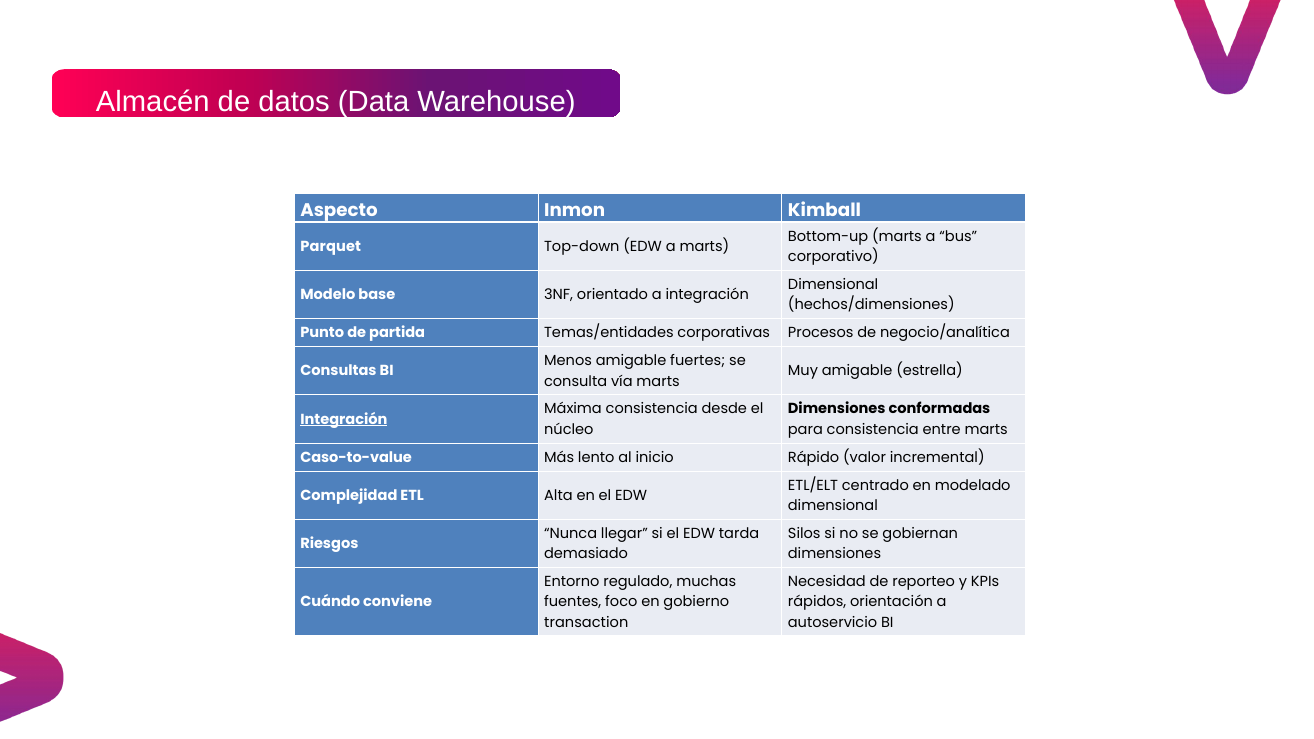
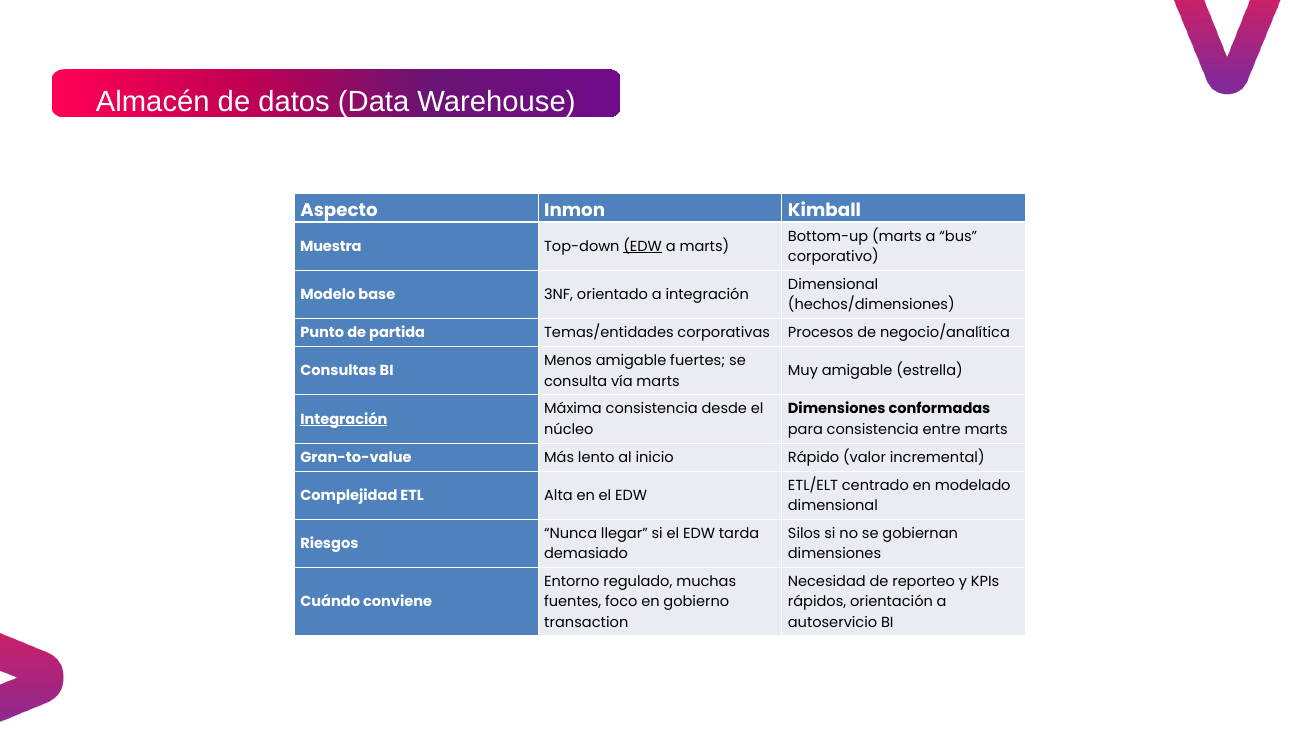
Parquet: Parquet -> Muestra (331, 247)
EDW underline: none -> present (643, 247)
Caso-to-value: Caso-to-value -> Gran-to-value (356, 458)
